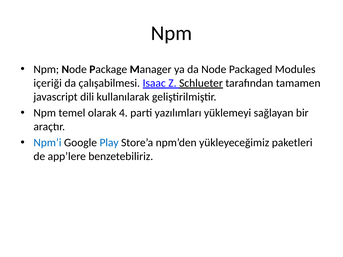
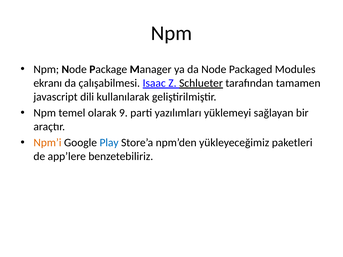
içeriği: içeriği -> ekranı (48, 83)
4: 4 -> 9 (123, 113)
Npm’i colour: blue -> orange (47, 143)
